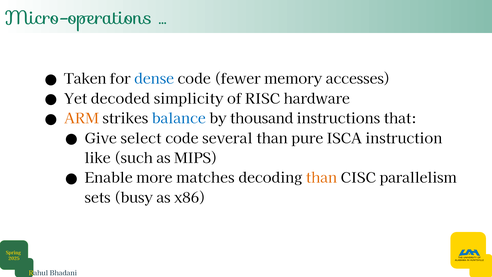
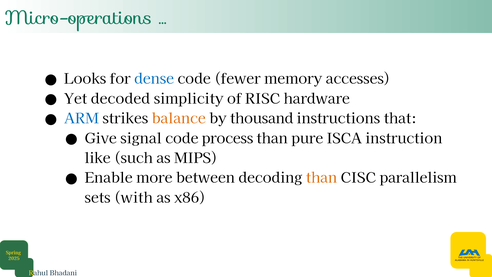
Taken: Taken -> Looks (85, 79)
ARM colour: orange -> blue (81, 119)
balance colour: blue -> orange (179, 119)
select: select -> signal (141, 139)
several: several -> process (227, 139)
matches: matches -> between (205, 178)
busy: busy -> with (133, 198)
